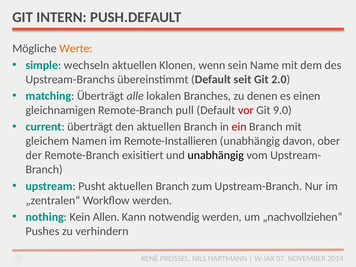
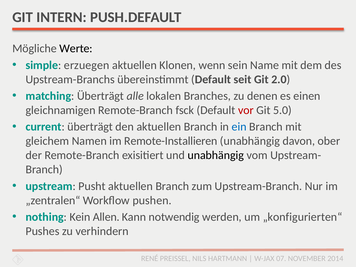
Werte colour: orange -> black (76, 49)
wechseln: wechseln -> erzuegen (87, 65)
pull: pull -> fsck (185, 110)
9.0: 9.0 -> 5.0 (282, 110)
ein colour: red -> blue (239, 127)
Workflow werden: werden -> pushen (152, 200)
„nachvollziehen“: „nachvollziehen“ -> „konfigurierten“ (302, 217)
